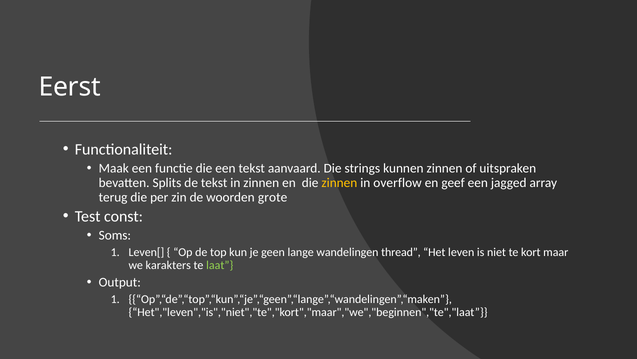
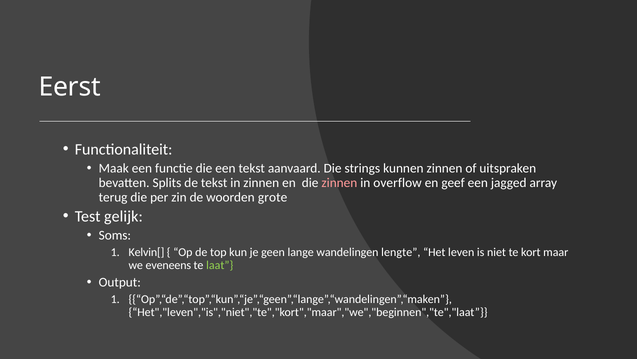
zinnen colour: yellow -> pink (339, 183)
const: const -> gelijk (123, 216)
Leven[: Leven[ -> Kelvin[ (146, 252)
thread: thread -> lengte (401, 252)
karakters: karakters -> eveneens (168, 265)
